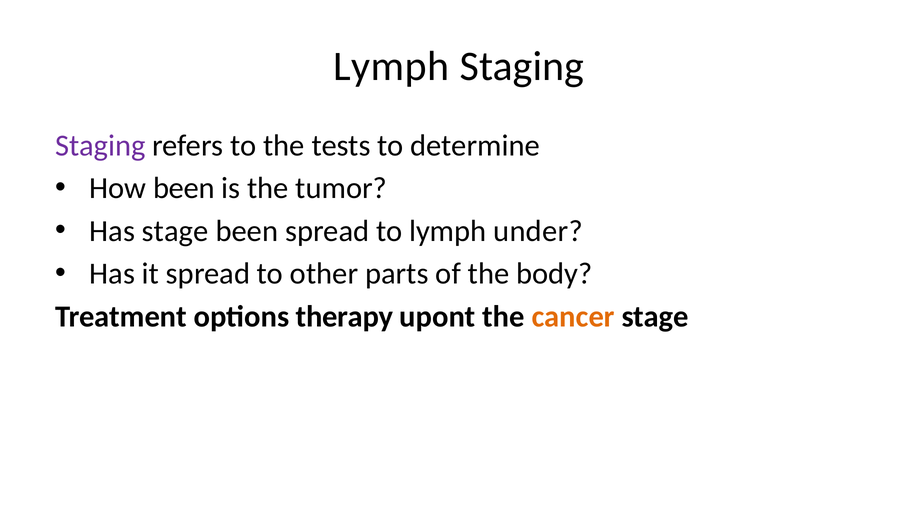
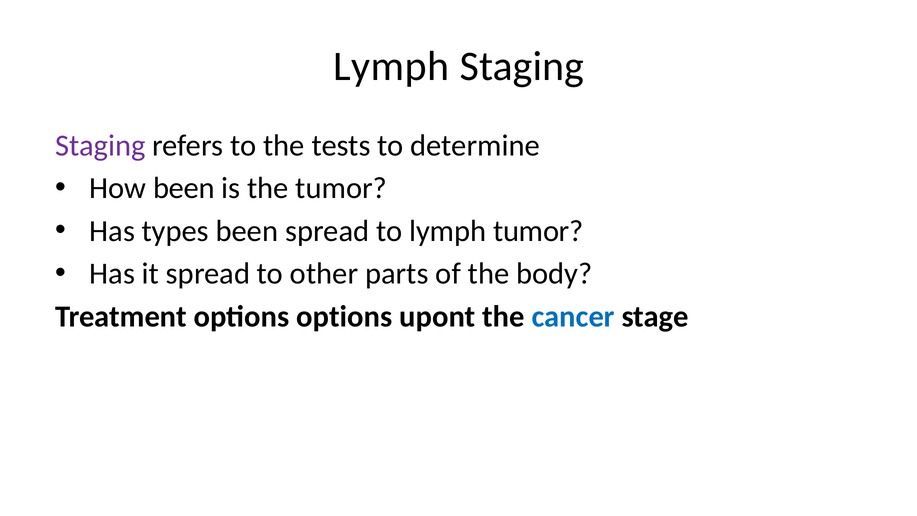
Has stage: stage -> types (175, 231)
lymph under: under -> tumor (538, 231)
options therapy: therapy -> options (344, 317)
cancer colour: orange -> blue (573, 317)
